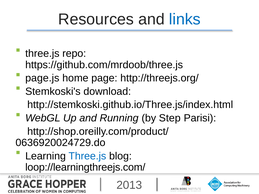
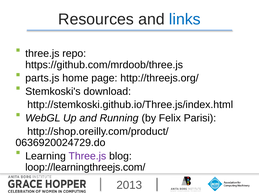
page.js: page.js -> parts.js (42, 78)
Step: Step -> Felix (170, 118)
Three.js colour: blue -> purple (87, 156)
